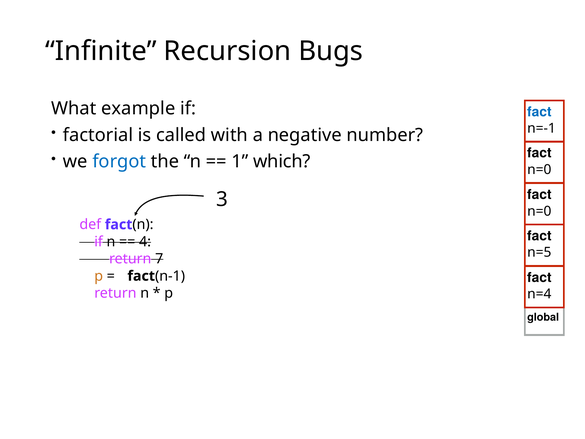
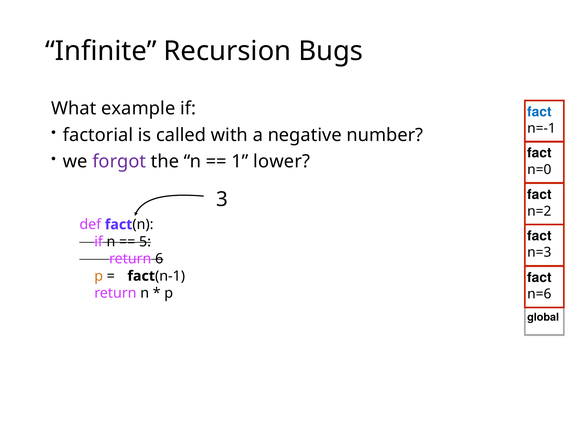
forgot colour: blue -> purple (119, 161)
which: which -> lower (282, 161)
n=0: n=0 -> n=2 (539, 211)
4: 4 -> 5 (145, 242)
n=5: n=5 -> n=3 (539, 252)
7: 7 -> 6 (159, 259)
n=4: n=4 -> n=6 (539, 294)
